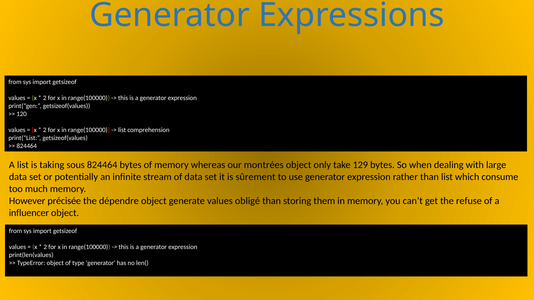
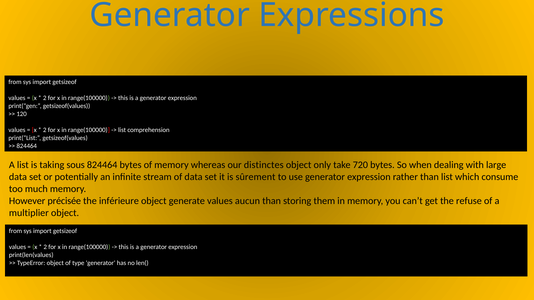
montrées: montrées -> distinctes (264, 165)
129: 129 -> 720 (360, 165)
dépendre: dépendre -> inférieure (119, 201)
obligé: obligé -> aucun (247, 201)
influencer: influencer -> multiplier (29, 213)
